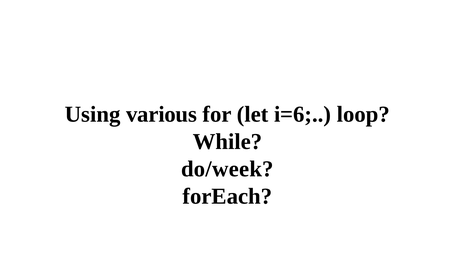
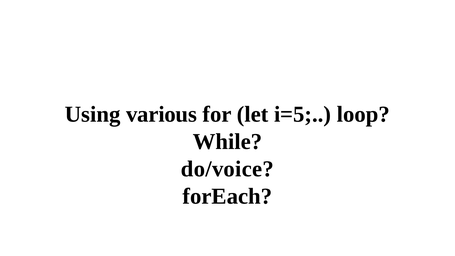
i=6: i=6 -> i=5 (303, 114)
do/week: do/week -> do/voice (227, 169)
